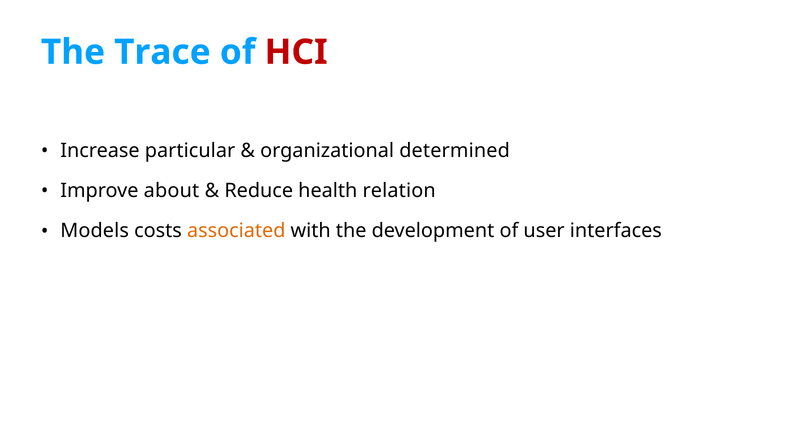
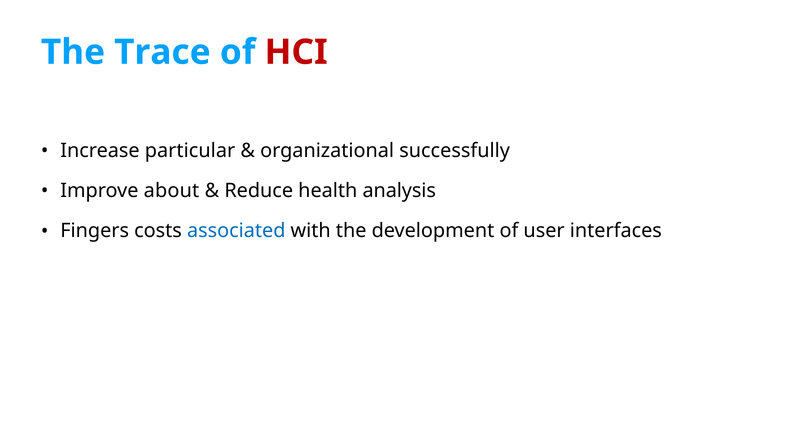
determined: determined -> successfully (455, 151)
relation: relation -> analysis (399, 191)
Models: Models -> Fingers (95, 231)
associated colour: orange -> blue (236, 231)
